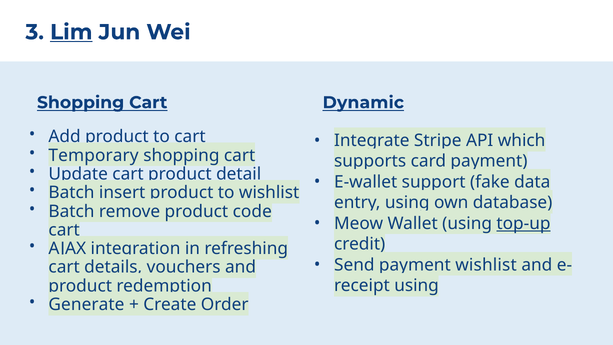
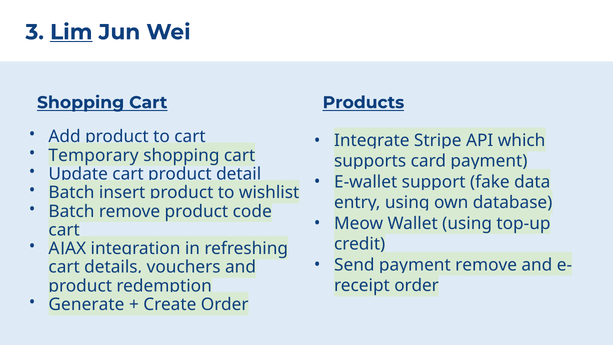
Dynamic: Dynamic -> Products (363, 102)
top-up underline: present -> none (523, 223)
wishlist: wishlist -> remove (486, 265)
using: using -> order (417, 285)
